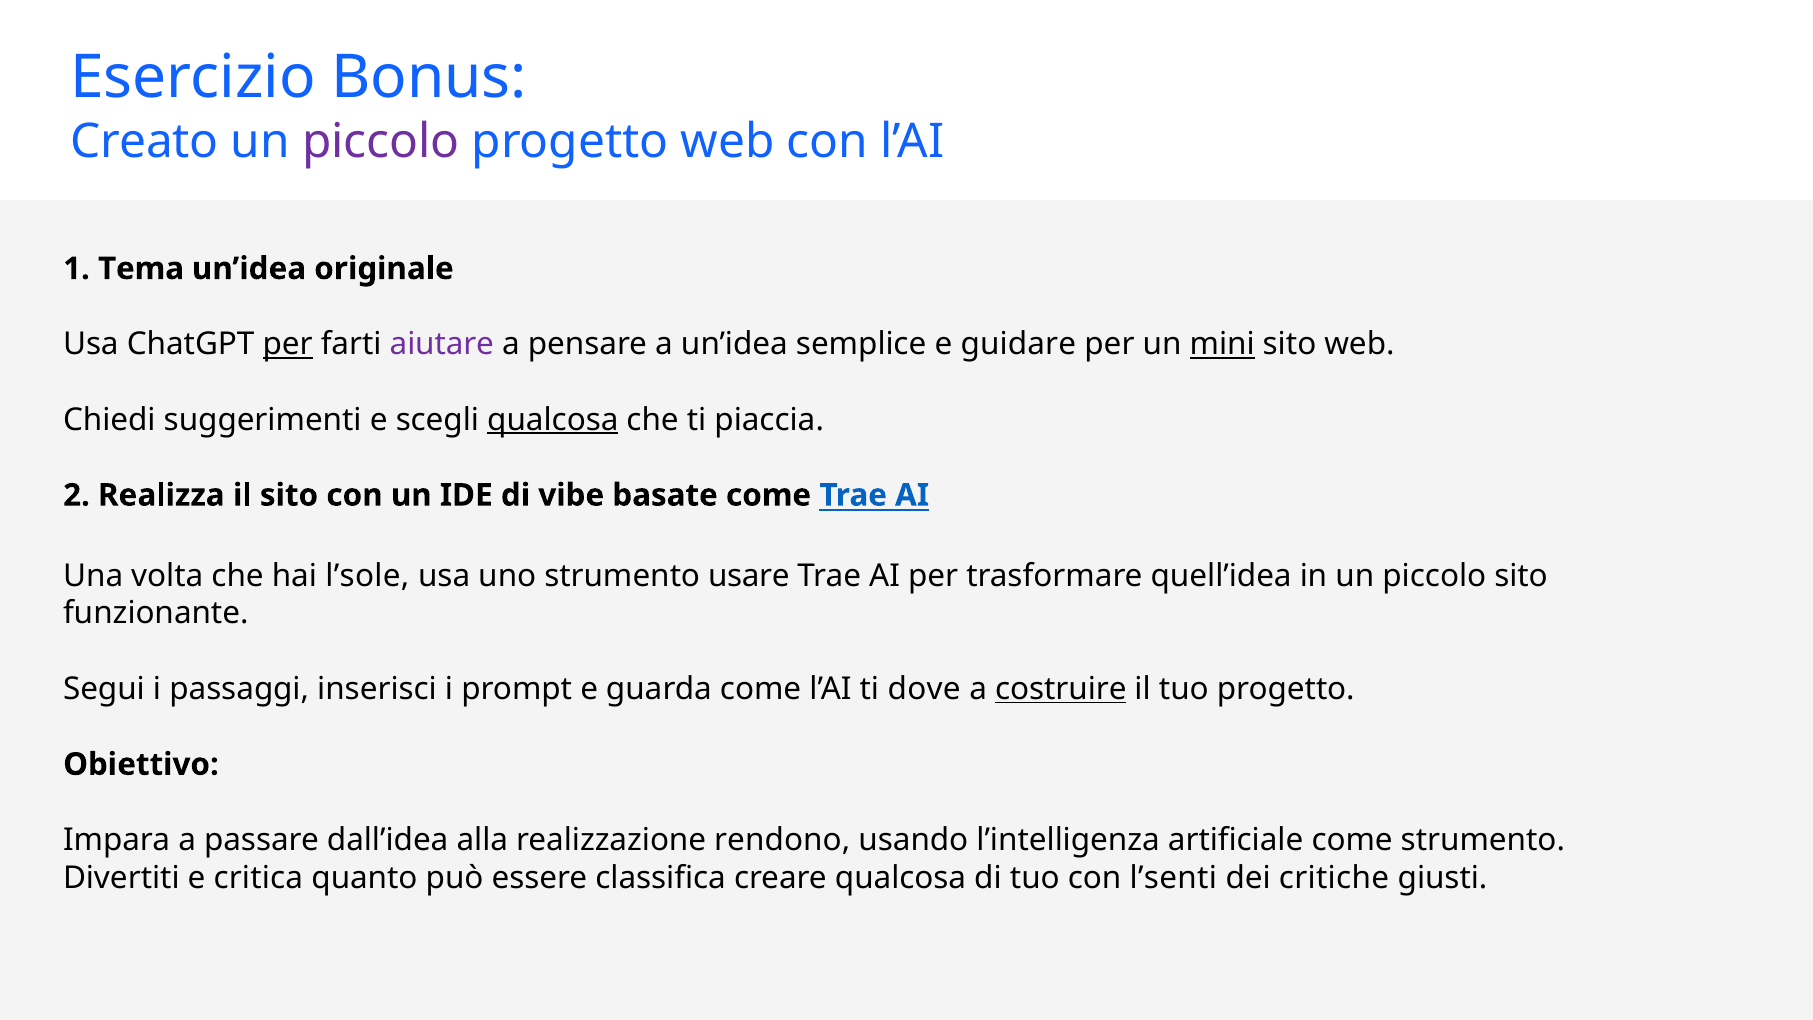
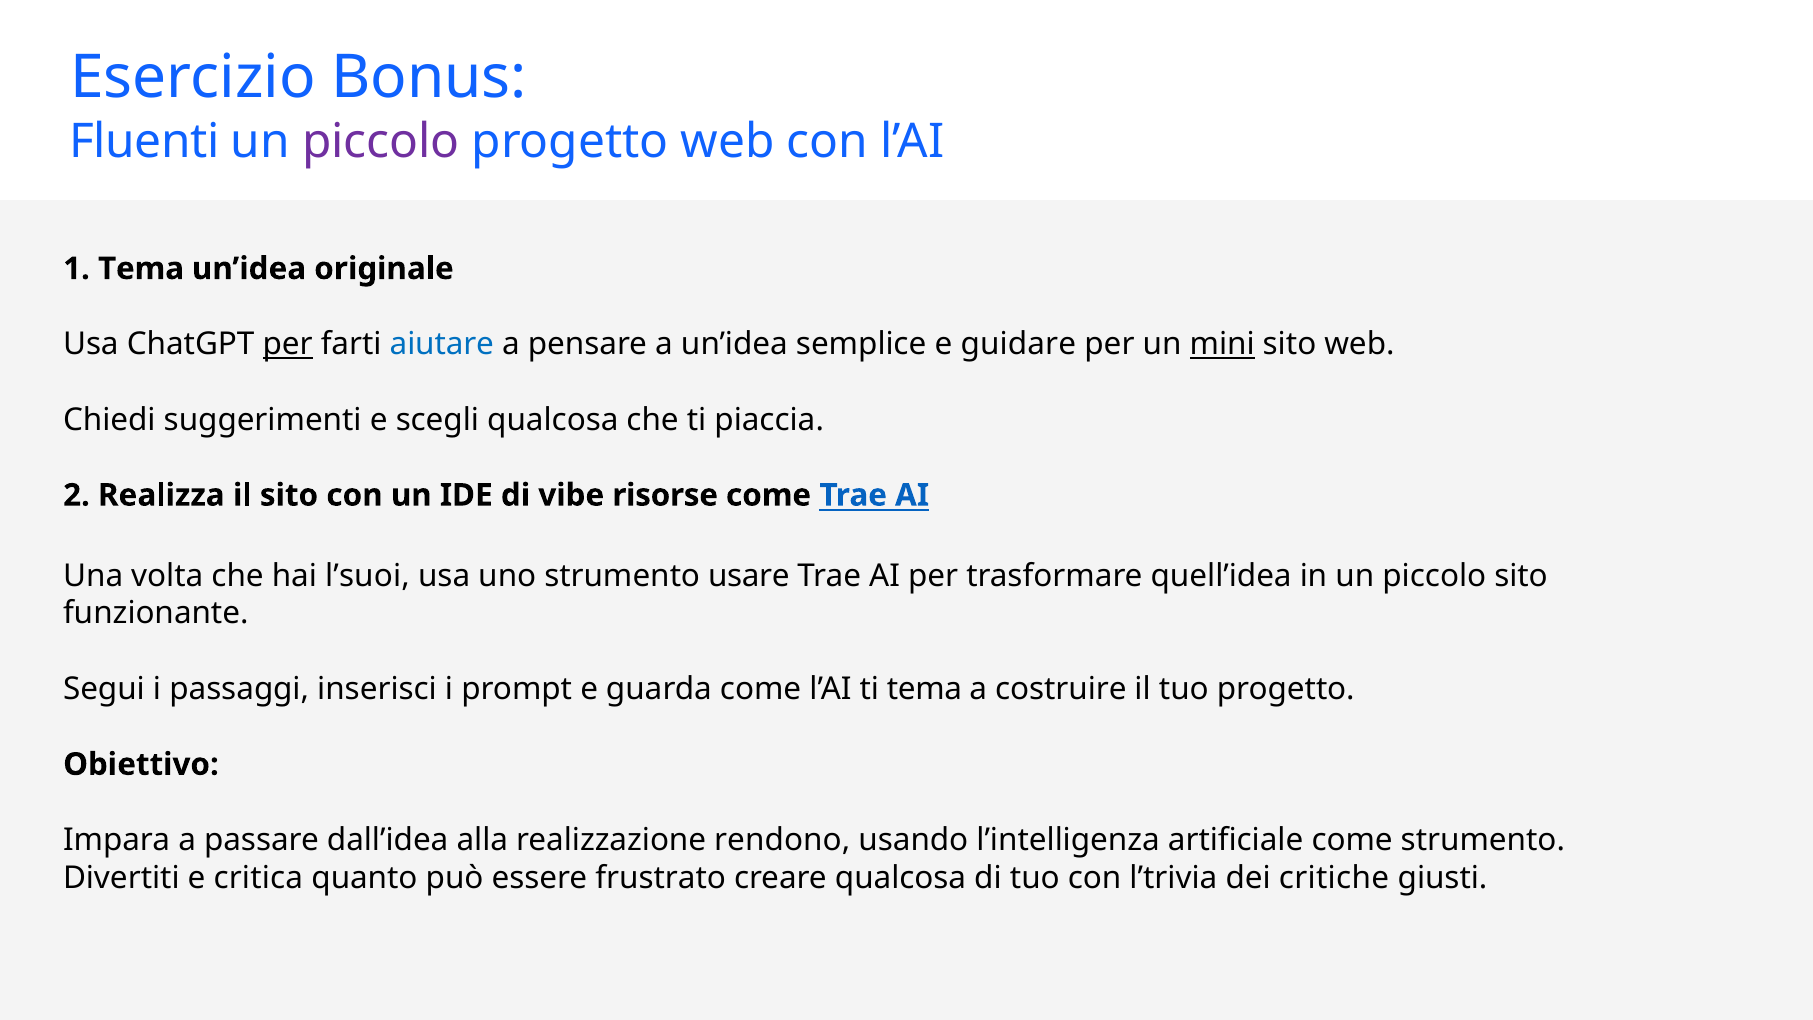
Creato: Creato -> Fluenti (145, 141)
aiutare colour: purple -> blue (442, 344)
qualcosa underline: present -> none (553, 420)
basate: basate -> risorse (665, 495)
l’sole: l’sole -> l’suoi (367, 576)
ti dove: dove -> tema (924, 689)
costruire underline: present -> none (1061, 689)
classifica: classifica -> frustrato (661, 878)
l’senti: l’senti -> l’trivia (1173, 878)
